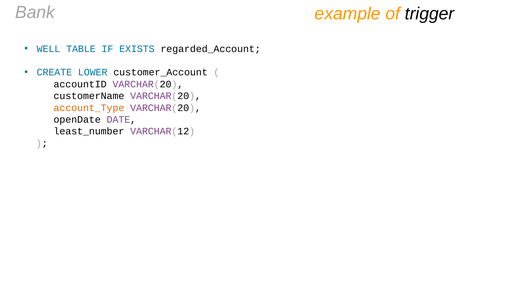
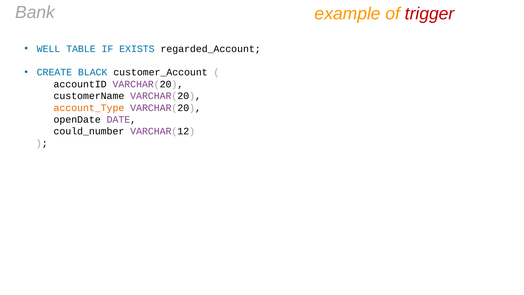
trigger colour: black -> red (430, 14)
LOWER: LOWER -> BLACK (93, 72)
least_number: least_number -> could_number (89, 131)
